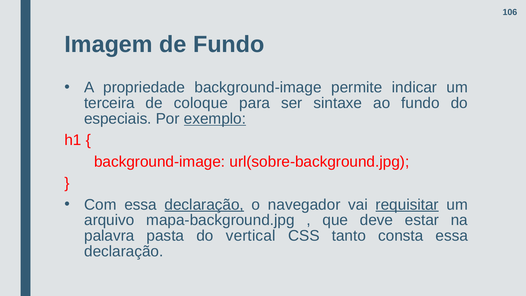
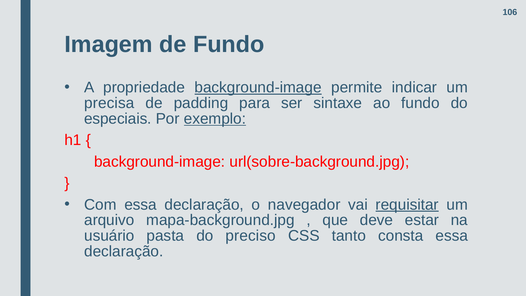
background-image underline: none -> present (258, 88)
terceira: terceira -> precisa (109, 103)
coloque: coloque -> padding (201, 103)
declaração underline: present -> none (204, 205)
palavra: palavra -> usuário (109, 236)
vertical: vertical -> preciso (251, 236)
